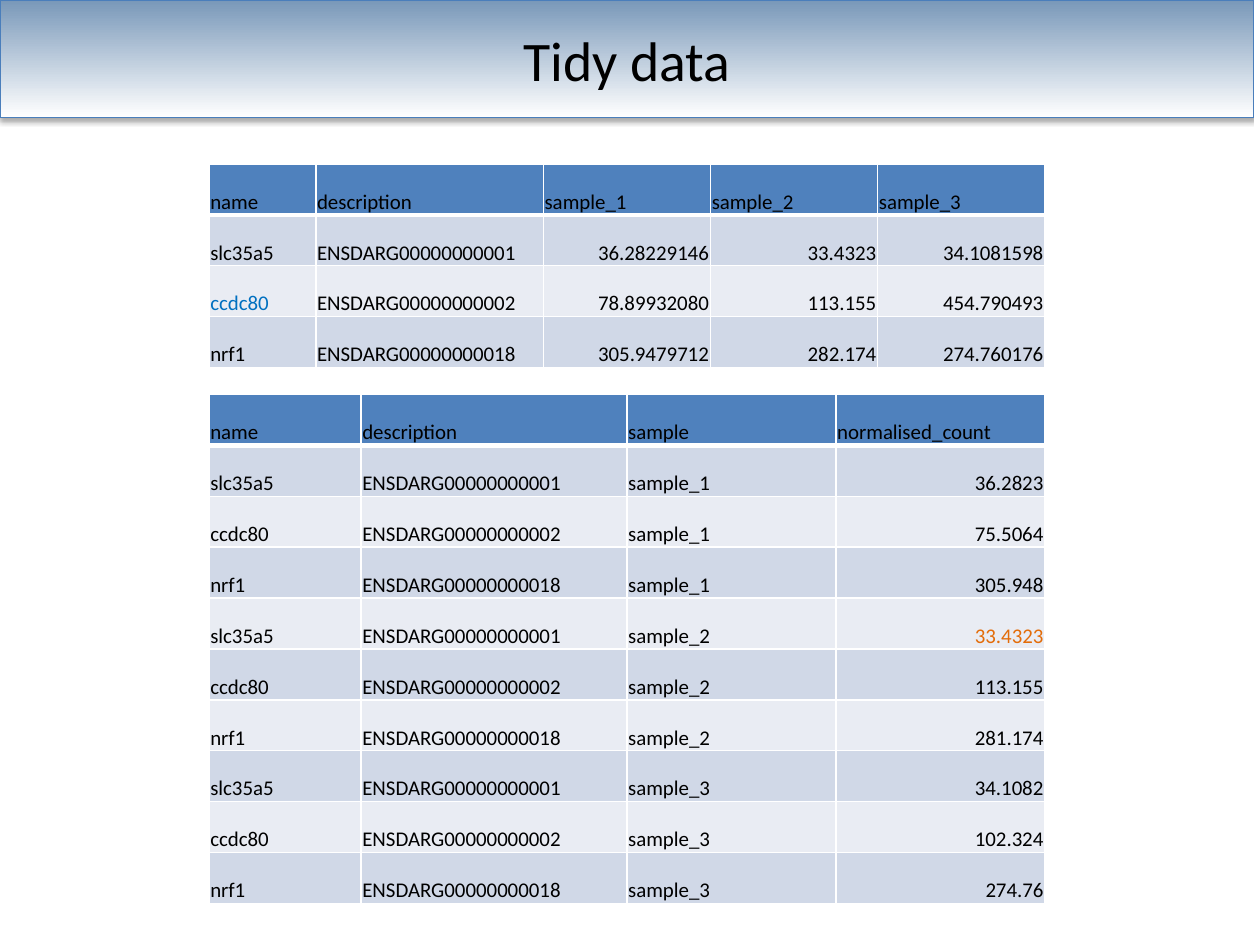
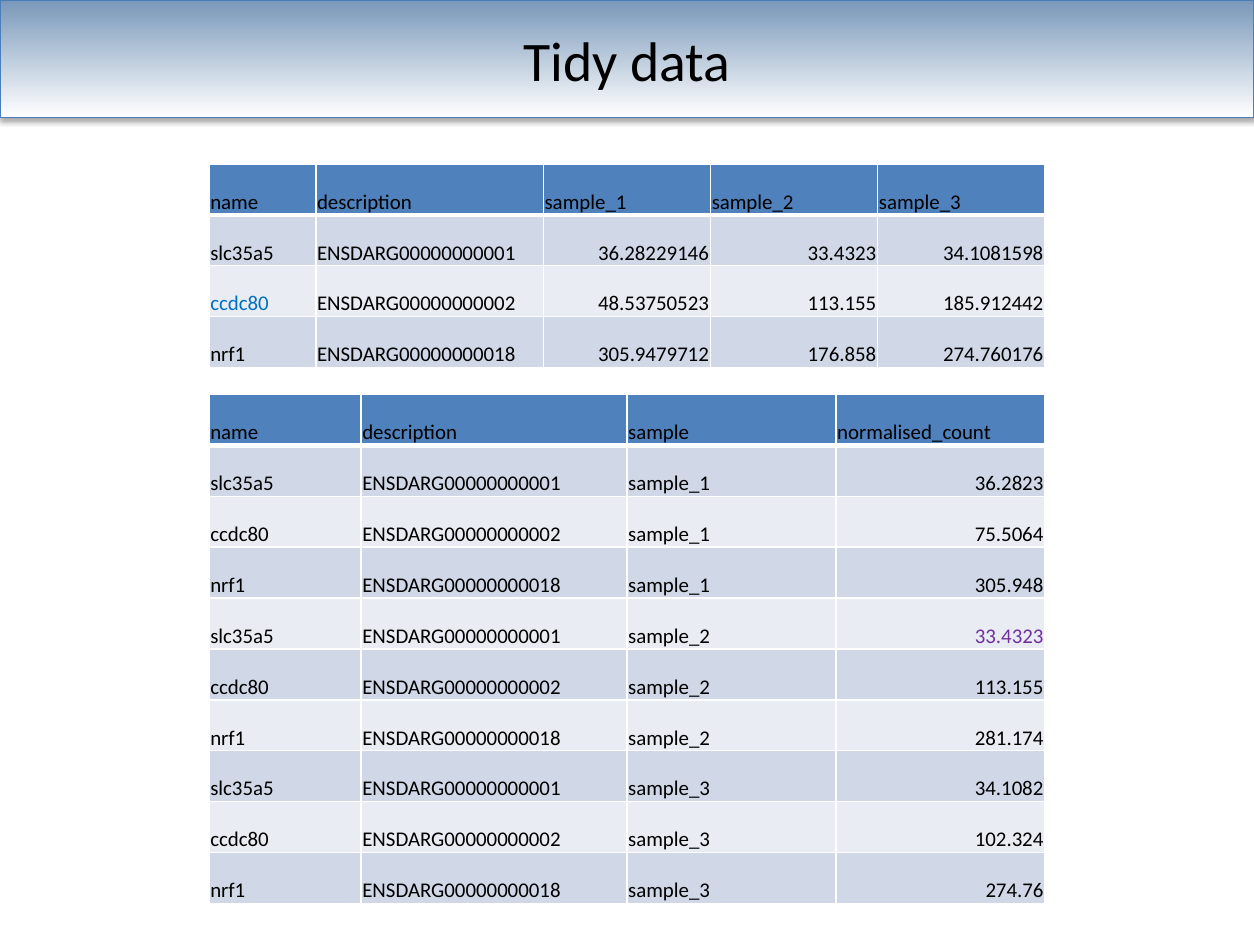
78.89932080: 78.89932080 -> 48.53750523 (653, 304)
454.790493: 454.790493 -> 185.912442 (993, 304)
282.174: 282.174 -> 176.858 (842, 355)
33.4323 colour: orange -> purple (1009, 636)
